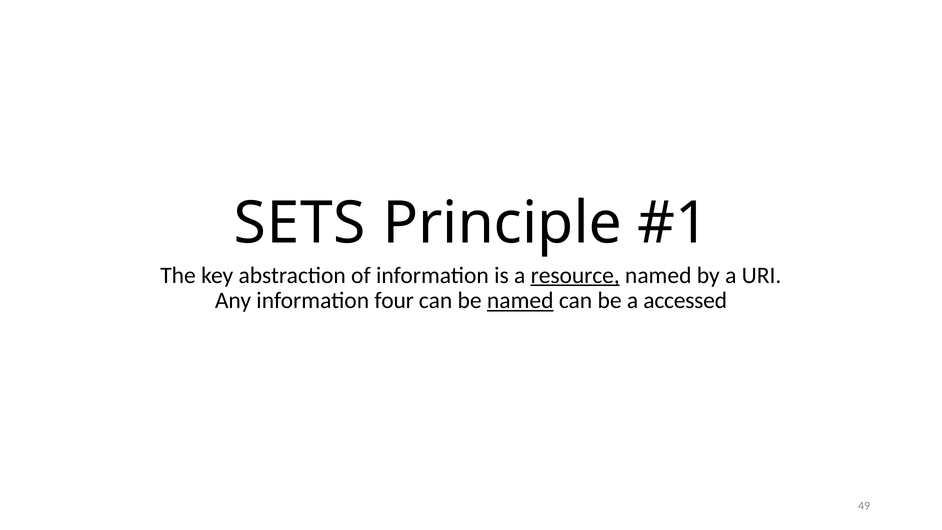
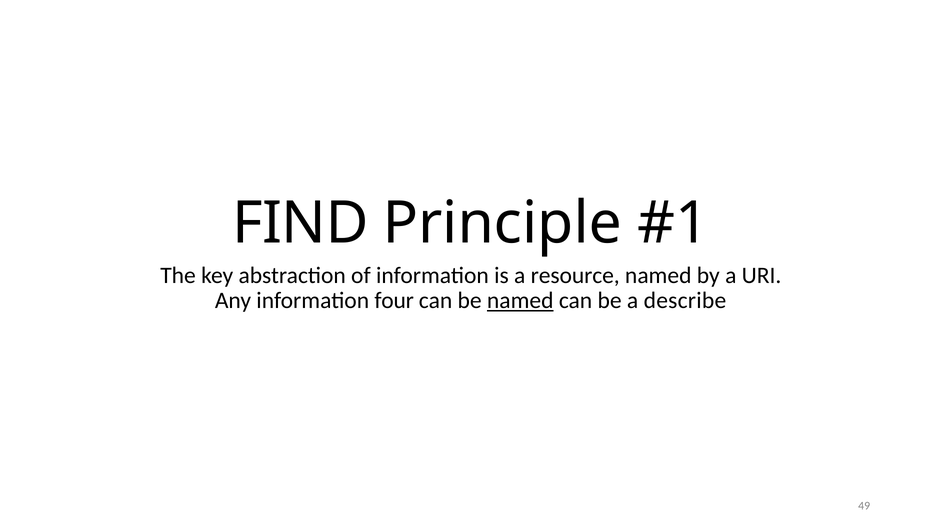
SETS: SETS -> FIND (300, 223)
resource underline: present -> none (575, 275)
accessed: accessed -> describe (685, 301)
